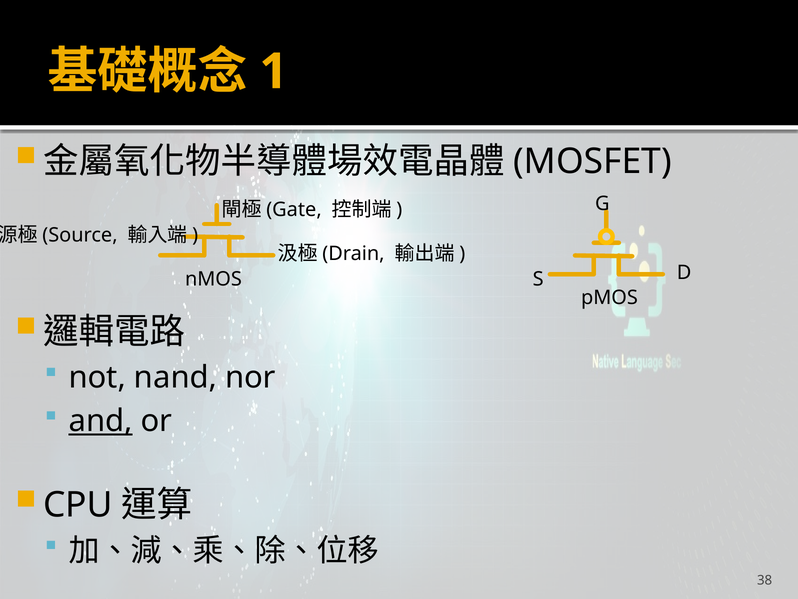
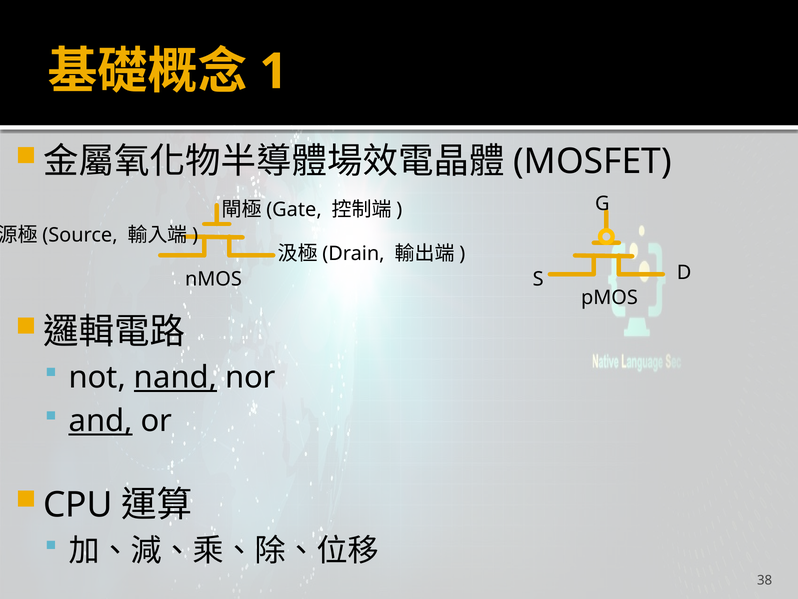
nand underline: none -> present (176, 377)
